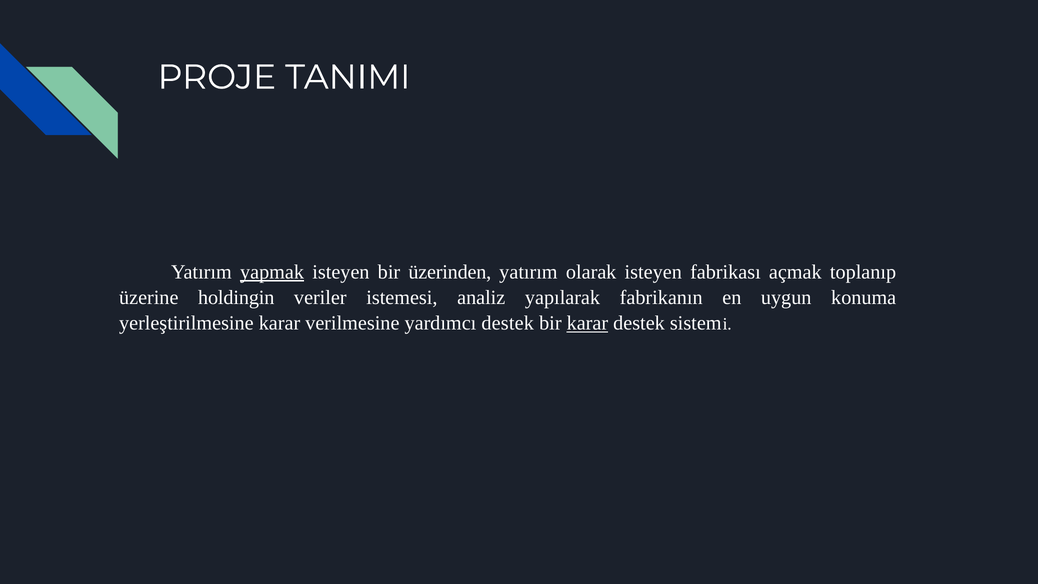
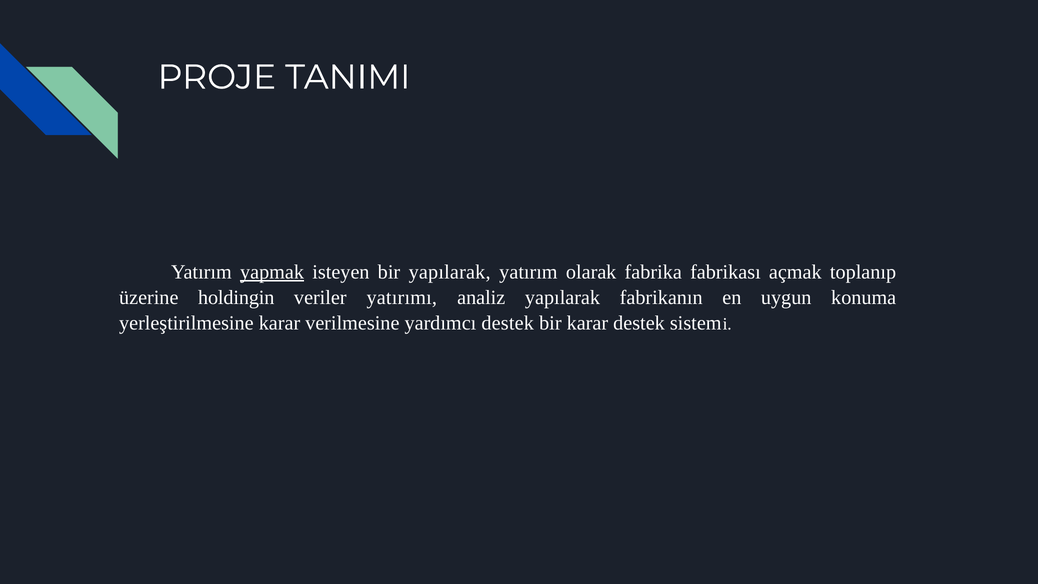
bir üzerinden: üzerinden -> yapılarak (450, 272)
olarak isteyen: isteyen -> fabrika (653, 272)
istemesi: istemesi -> yatırımı (402, 298)
karar underline: present -> none (587, 323)
